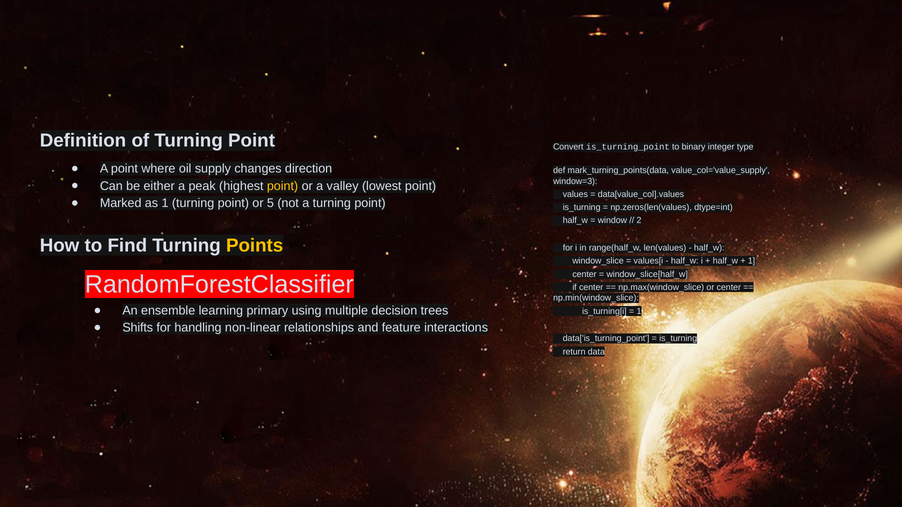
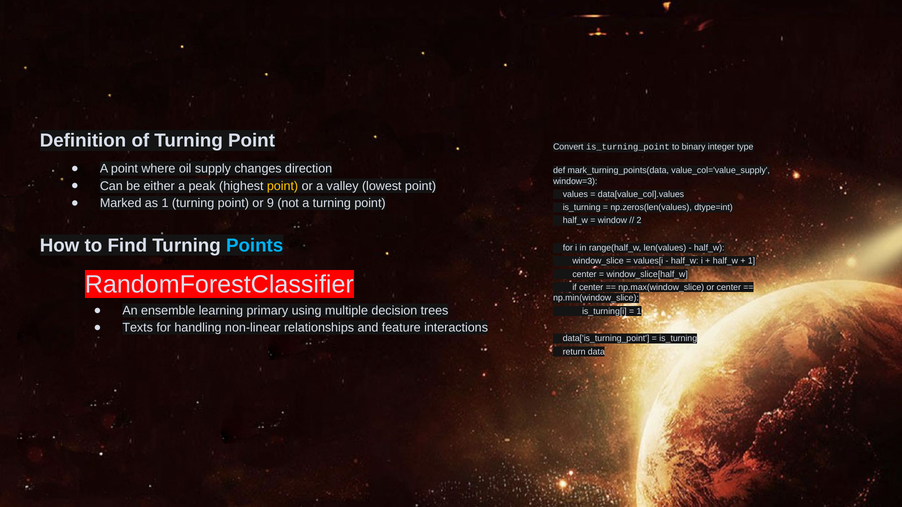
5: 5 -> 9 (270, 203)
Points colour: yellow -> light blue (255, 246)
Shifts: Shifts -> Texts (138, 328)
